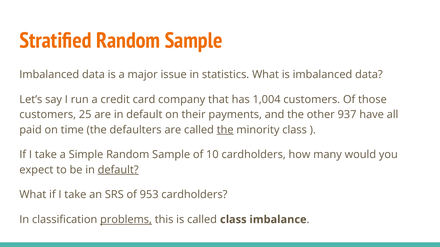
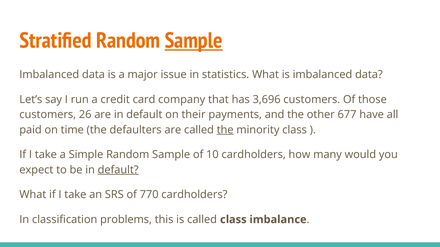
Sample underline: none -> present (194, 41)
1,004: 1,004 -> 3,696 (267, 100)
25: 25 -> 26 (85, 115)
937: 937 -> 677 (347, 115)
953: 953 -> 770 (149, 195)
problems underline: present -> none (126, 220)
